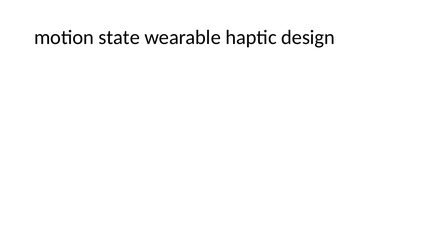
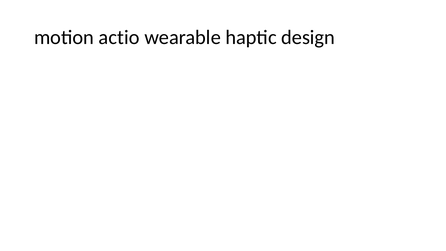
state: state -> actio (119, 37)
